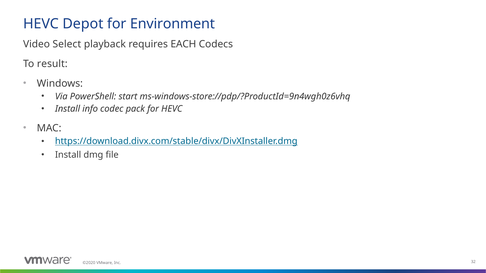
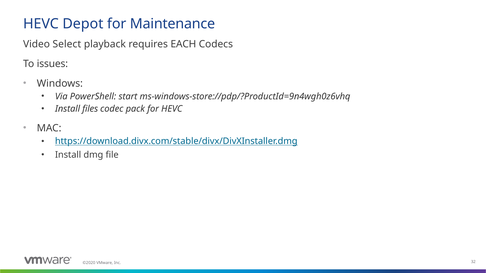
Environment: Environment -> Maintenance (172, 24)
result: result -> issues (52, 64)
info: info -> files (90, 109)
